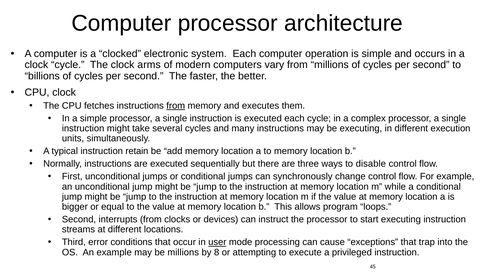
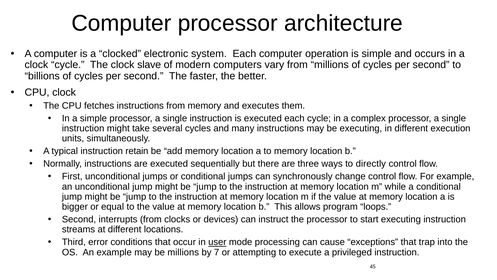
arms: arms -> slave (149, 65)
from underline: present -> none (176, 106)
disable: disable -> directly (371, 164)
8: 8 -> 7 (217, 252)
